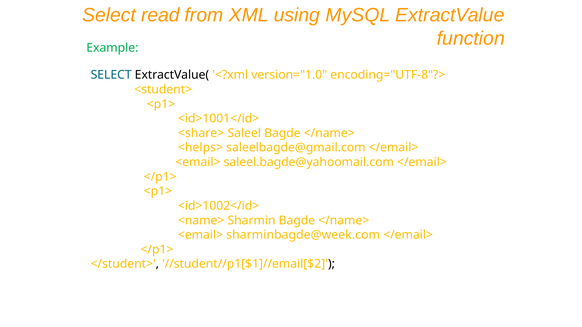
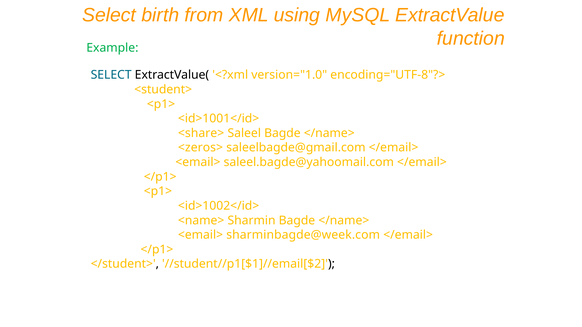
read: read -> birth (160, 15)
<helps>: <helps> -> <zeros> (200, 148)
